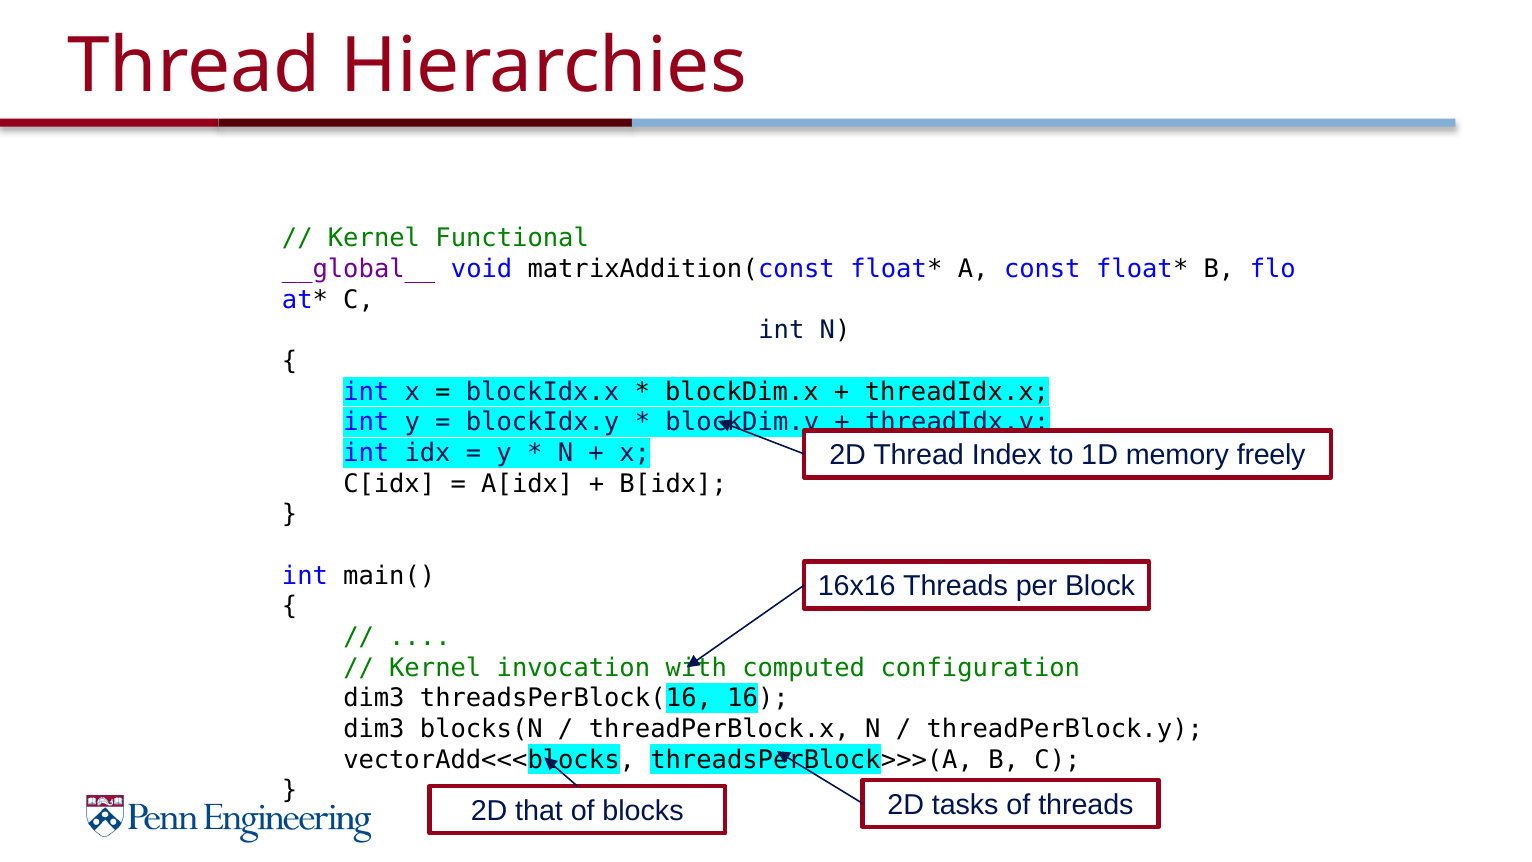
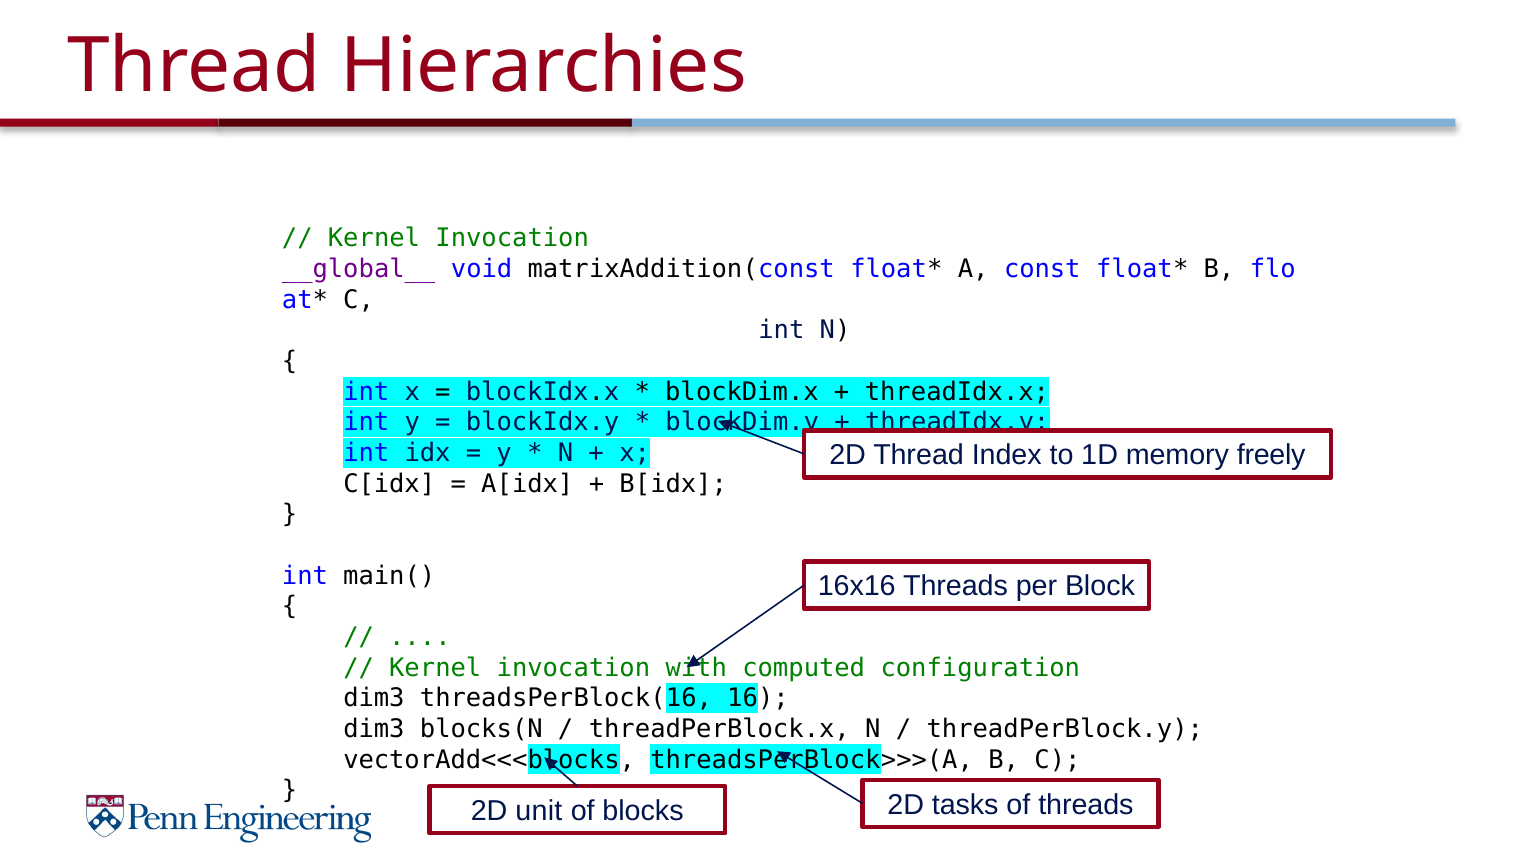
Functional: Functional -> Invocation (512, 239)
that: that -> unit (539, 811)
